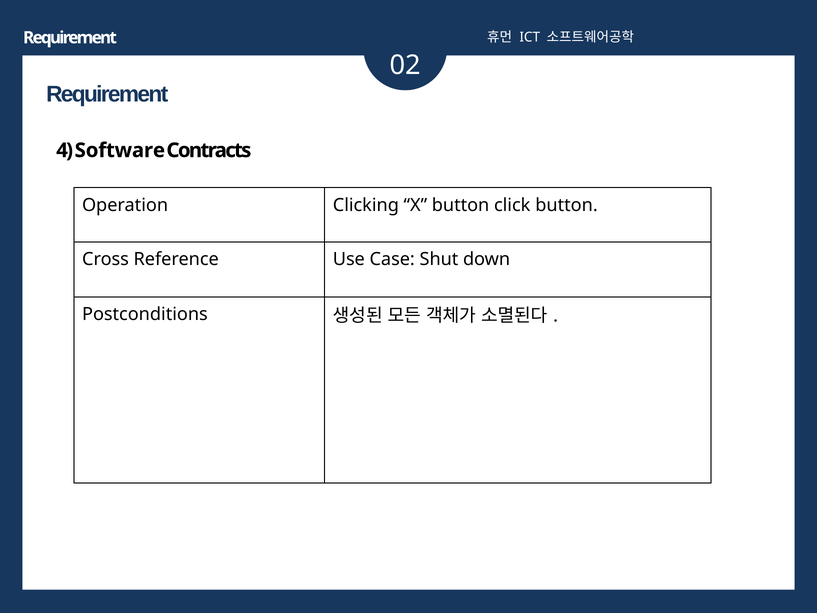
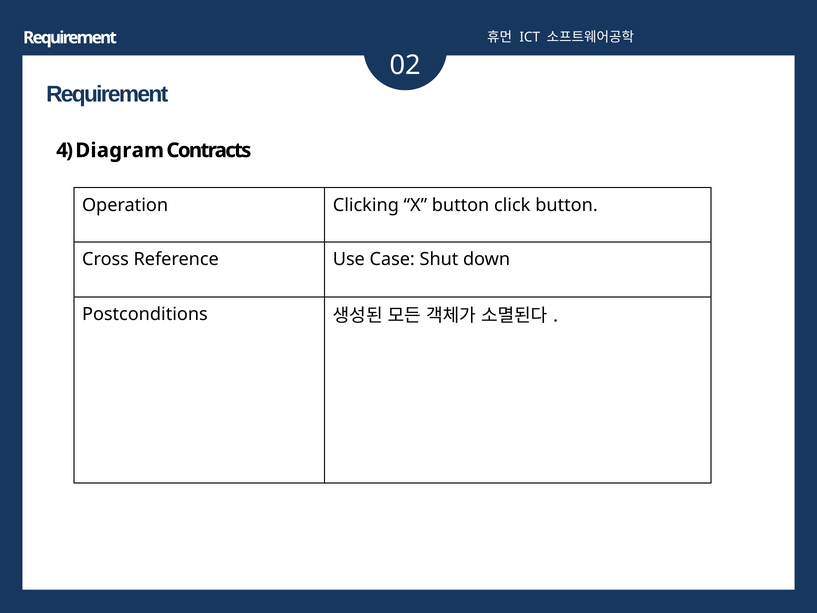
Software: Software -> Diagram (120, 150)
